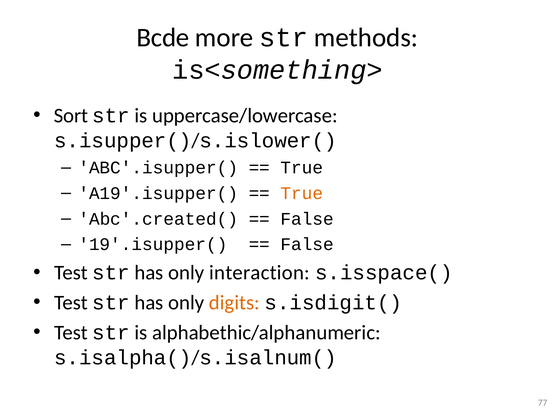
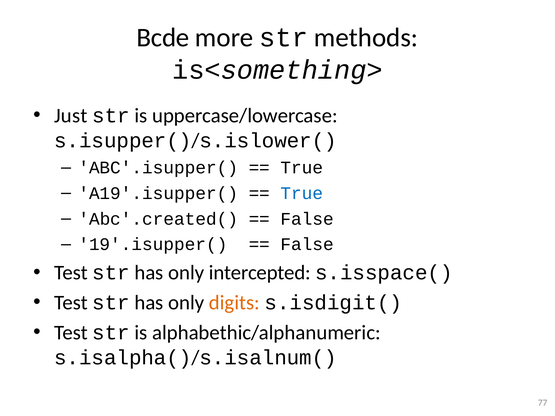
Sort: Sort -> Just (71, 116)
True colour: orange -> blue (302, 193)
interaction: interaction -> intercepted (260, 273)
